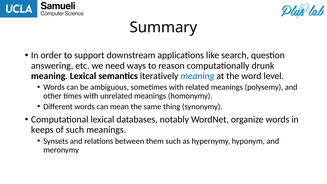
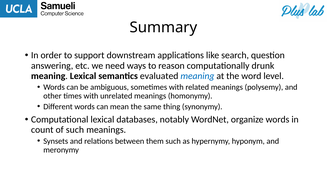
iteratively: iteratively -> evaluated (159, 76)
keeps: keeps -> count (42, 130)
